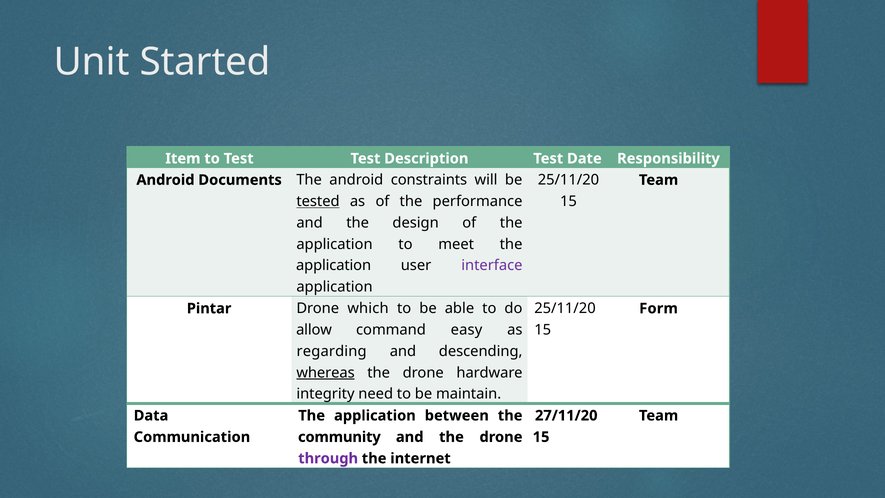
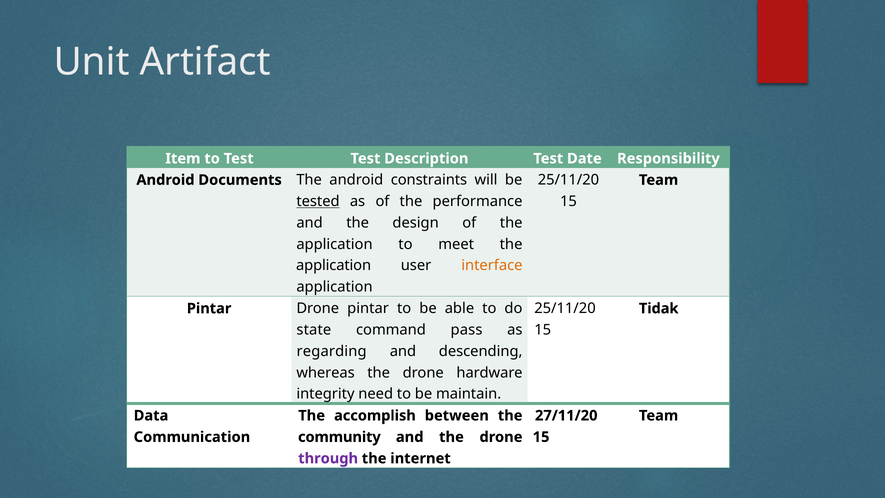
Started: Started -> Artifact (205, 62)
interface colour: purple -> orange (492, 266)
Drone which: which -> pintar (368, 308)
Form: Form -> Tidak (659, 308)
allow: allow -> state (314, 330)
easy: easy -> pass (467, 330)
whereas underline: present -> none (326, 373)
application: application -> accomplish (375, 415)
